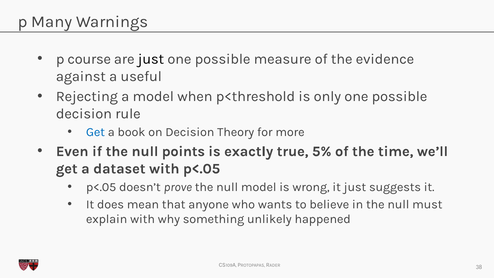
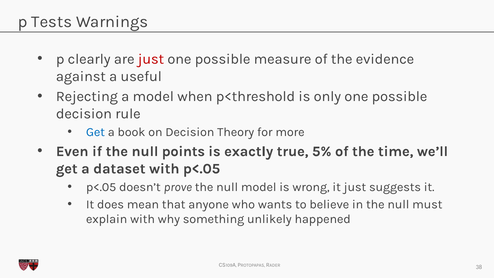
Many: Many -> Tests (52, 22)
course: course -> clearly (89, 59)
just colour: black -> red (151, 59)
